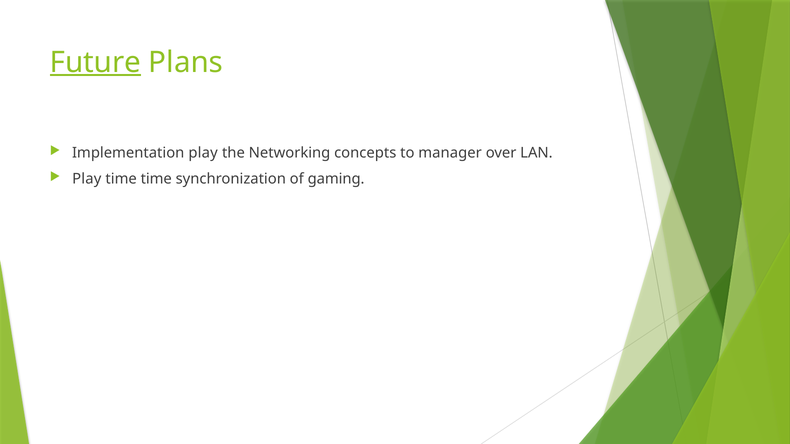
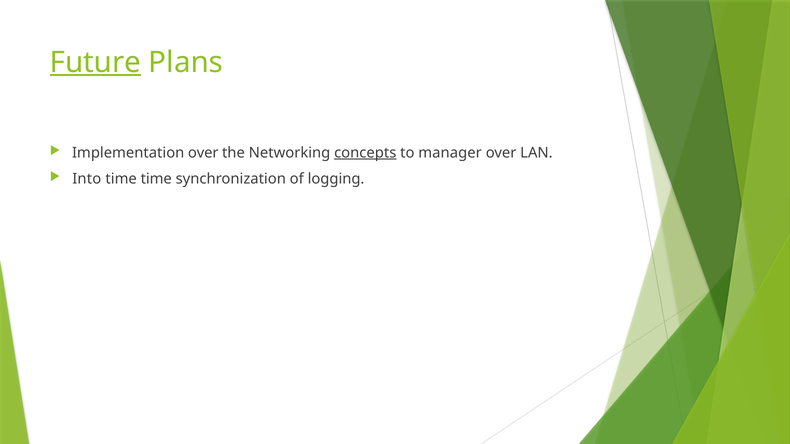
Implementation play: play -> over (203, 153)
concepts underline: none -> present (365, 153)
Play: Play -> Into (87, 179)
gaming: gaming -> logging (336, 179)
